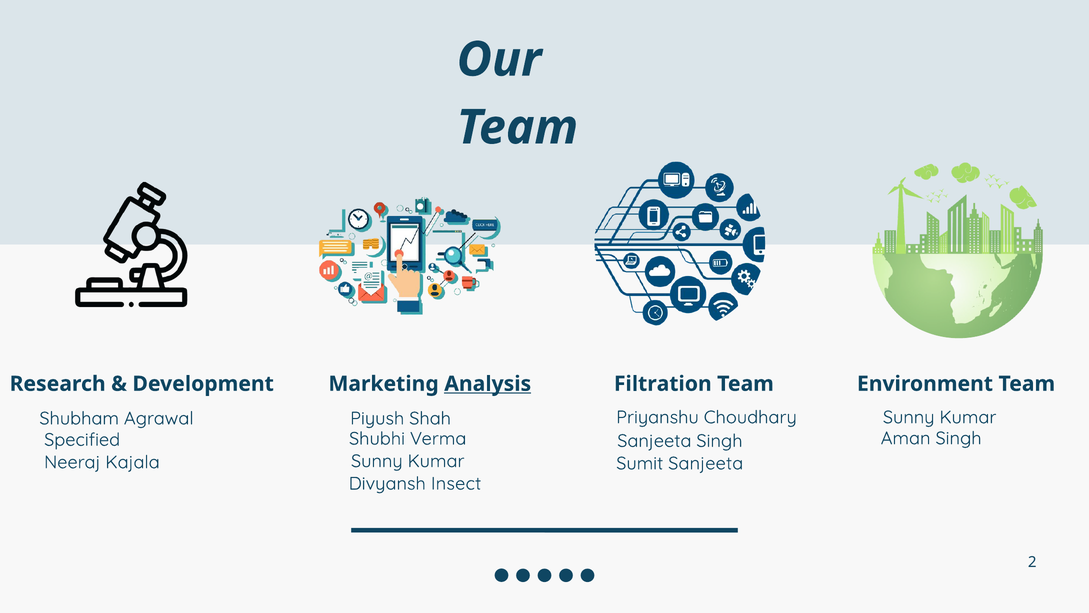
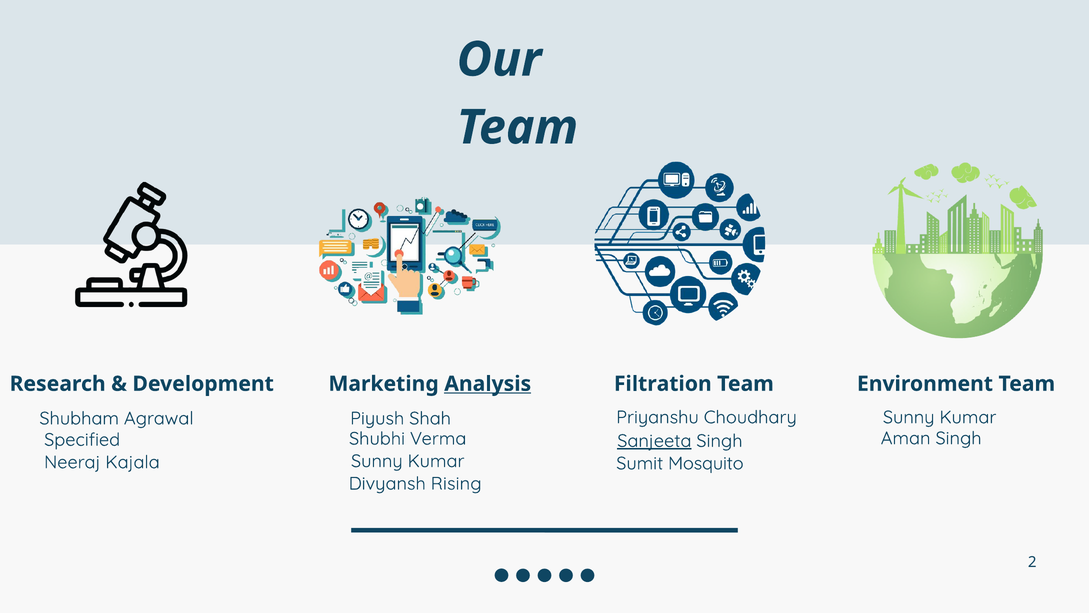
Sanjeeta underline: none -> present (654, 441)
Sumit Sanjeeta: Sanjeeta -> Mosquito (706, 463)
Insect: Insect -> Rising (456, 483)
